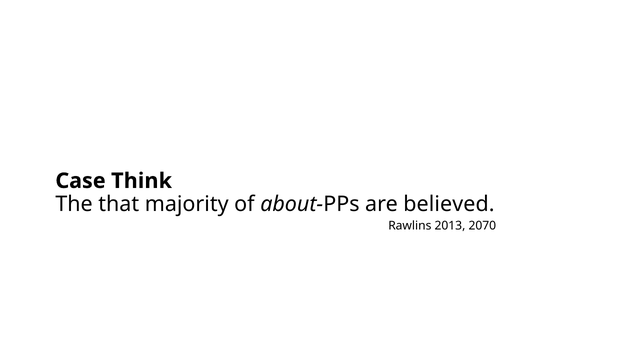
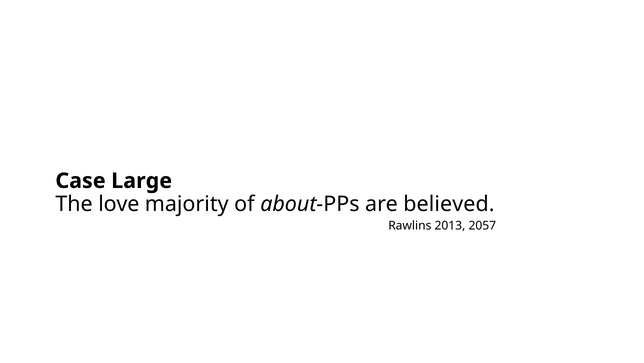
Think: Think -> Large (142, 181)
that: that -> love (119, 204)
2070: 2070 -> 2057 (482, 225)
